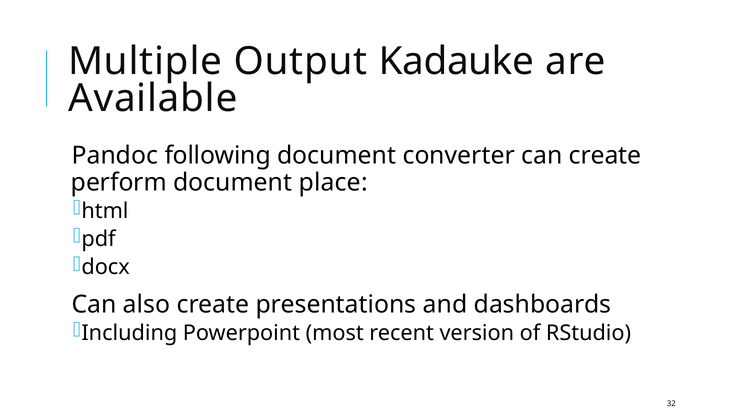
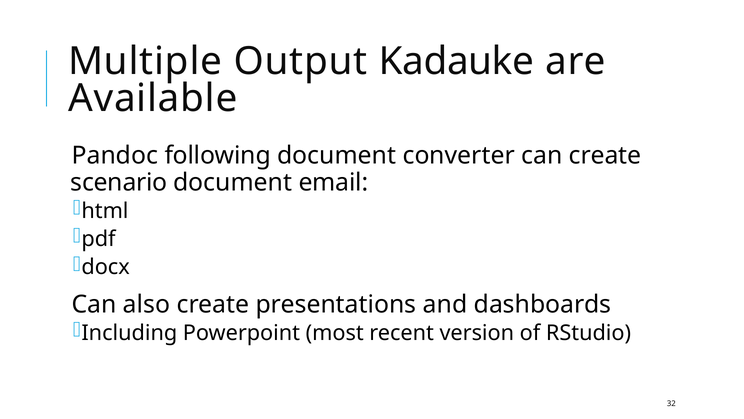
perform: perform -> scenario (119, 182)
place: place -> email (333, 182)
